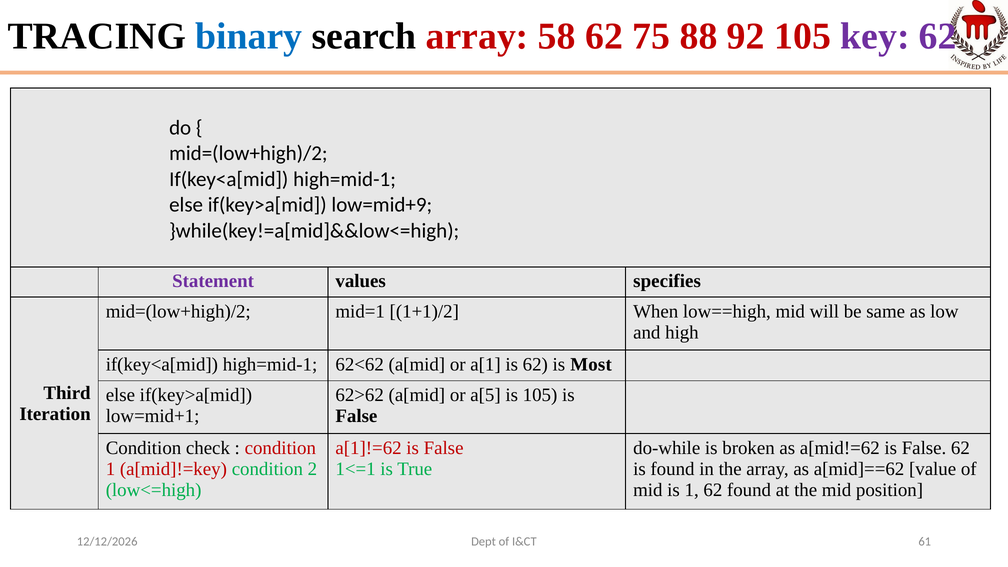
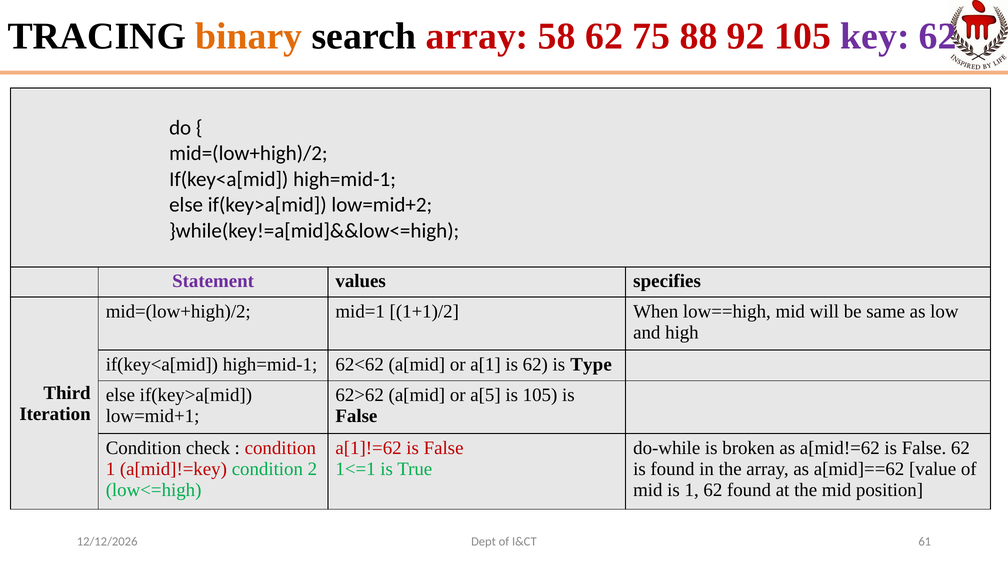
binary colour: blue -> orange (249, 36)
low=mid+9: low=mid+9 -> low=mid+2 (382, 205)
Most: Most -> Type (591, 364)
